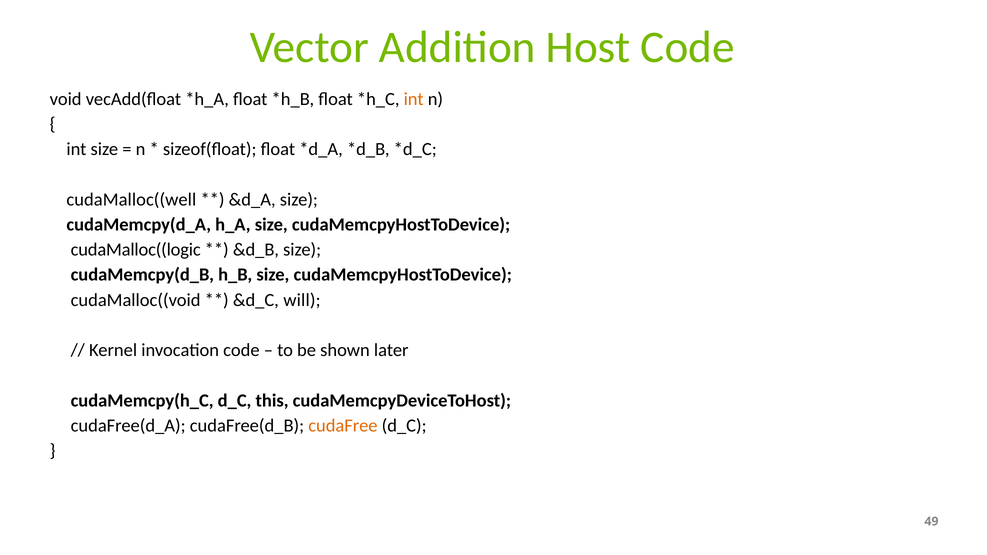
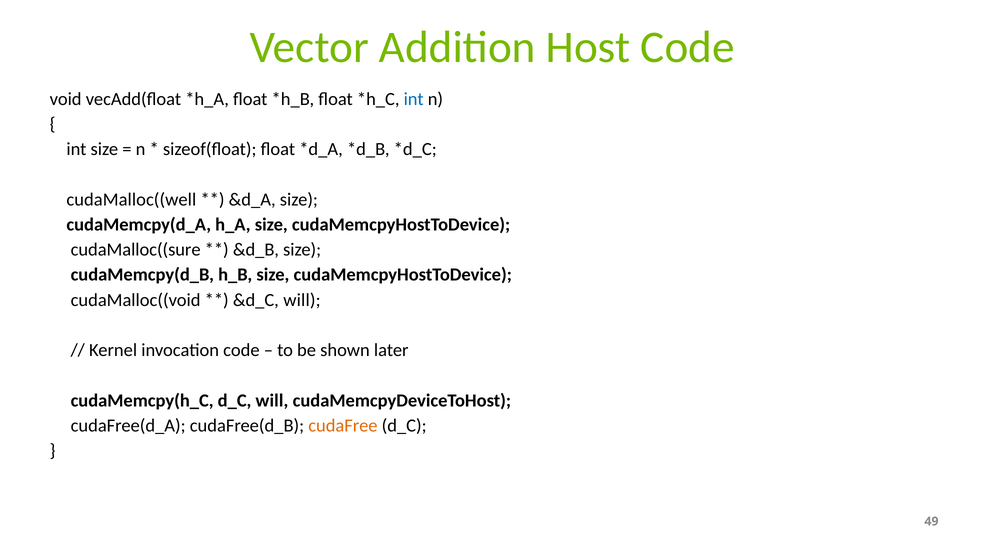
int colour: orange -> blue (414, 99)
cudaMalloc((logic: cudaMalloc((logic -> cudaMalloc((sure (136, 250)
d_C this: this -> will (272, 401)
